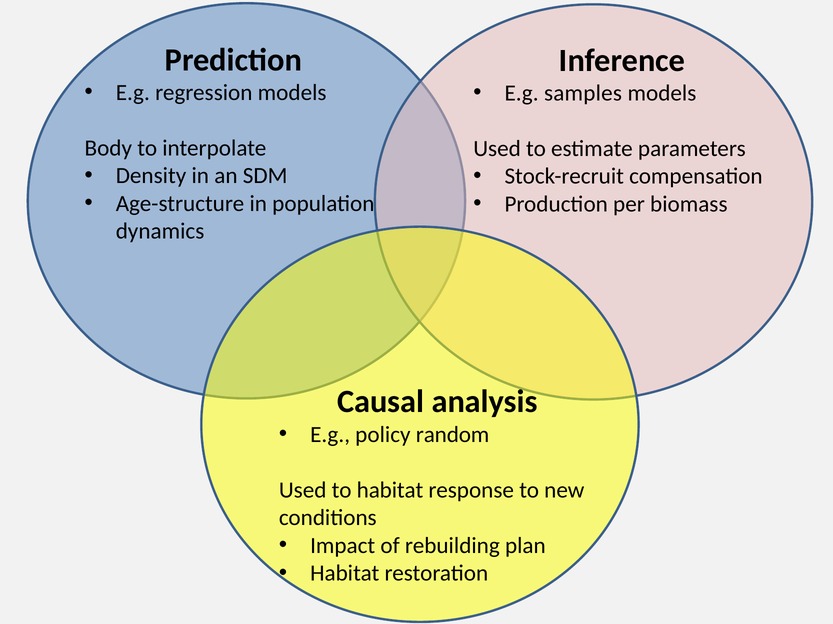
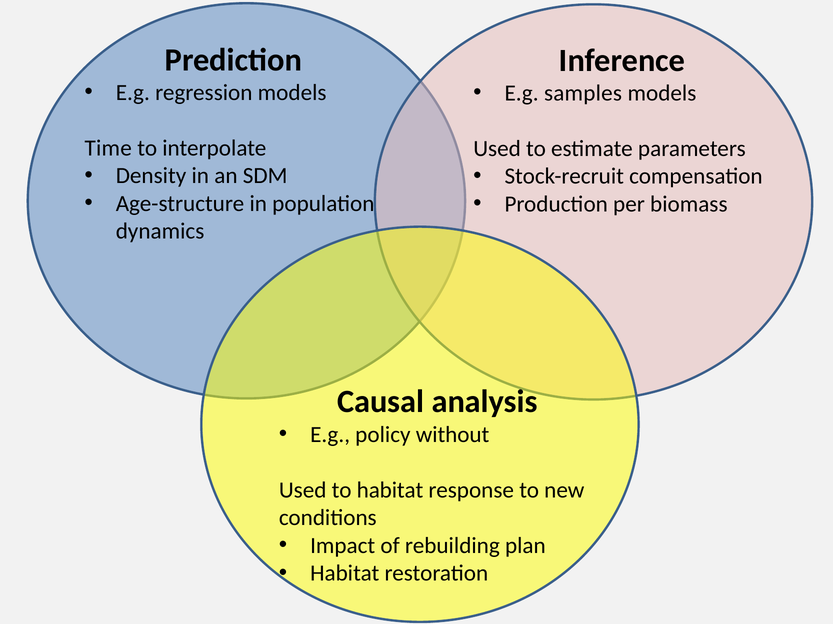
Body: Body -> Time (108, 148)
random: random -> without (453, 435)
